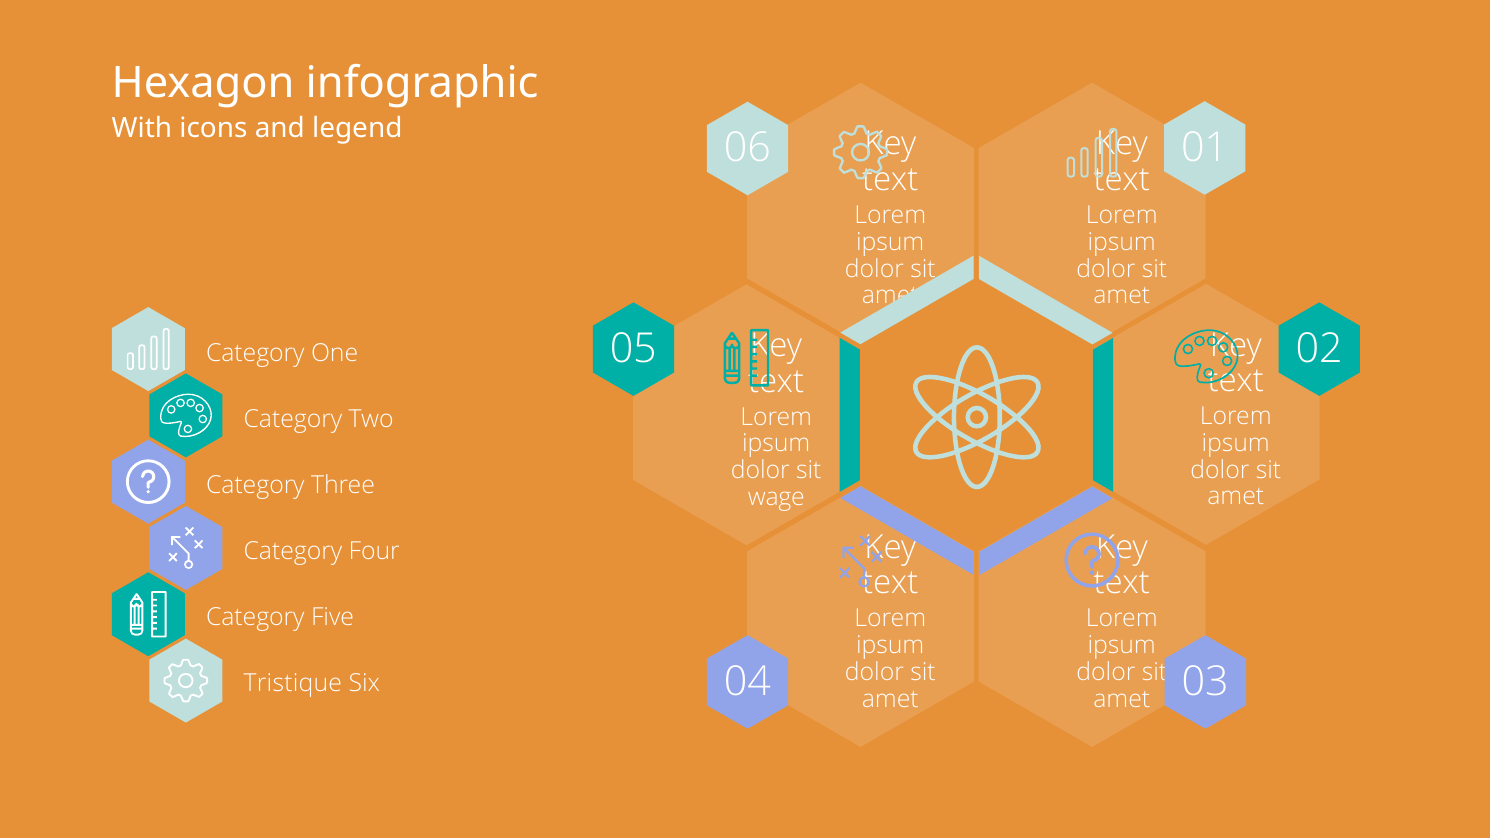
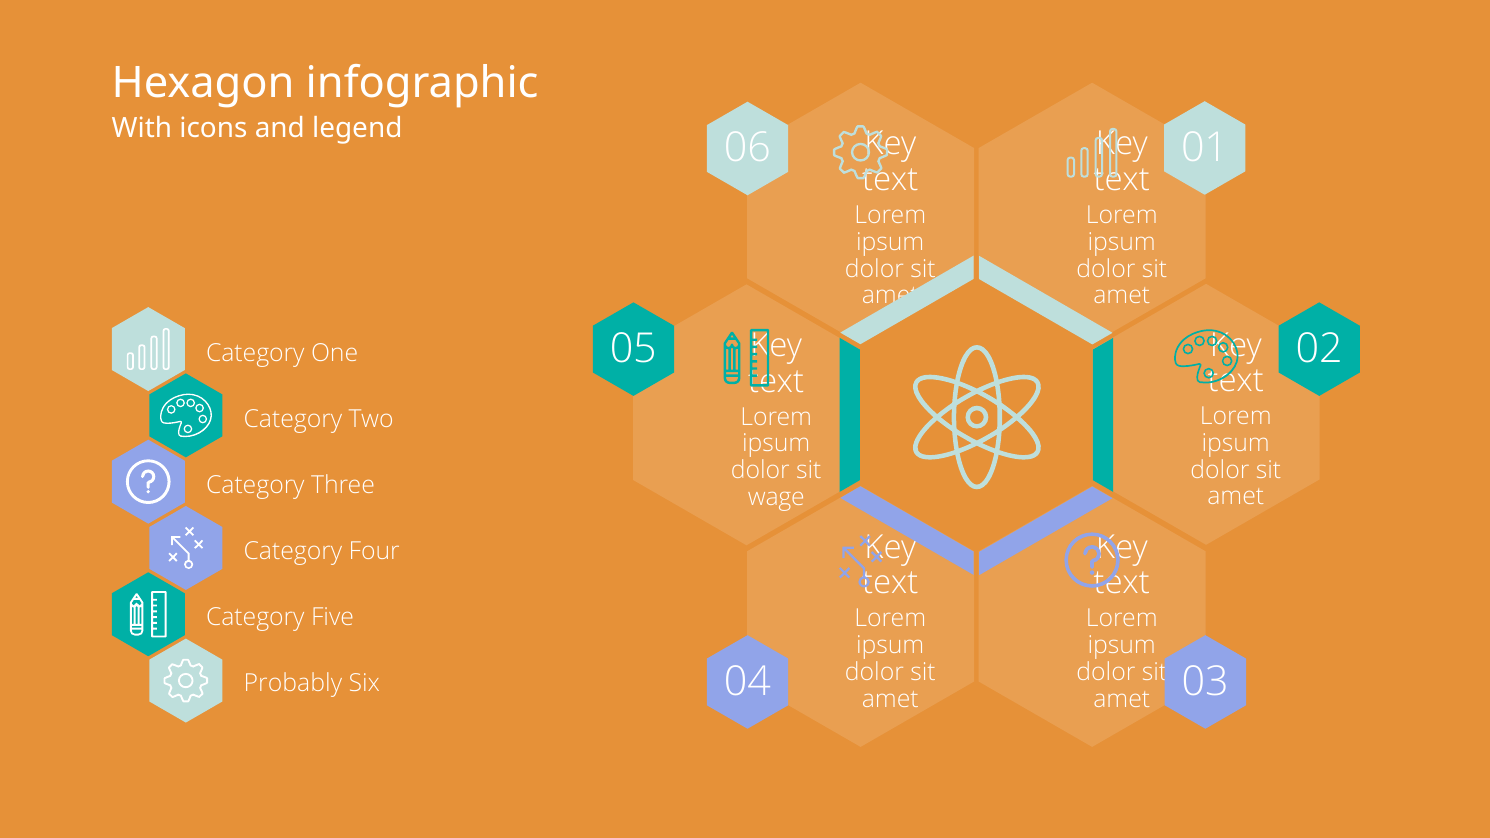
Tristique: Tristique -> Probably (293, 684)
